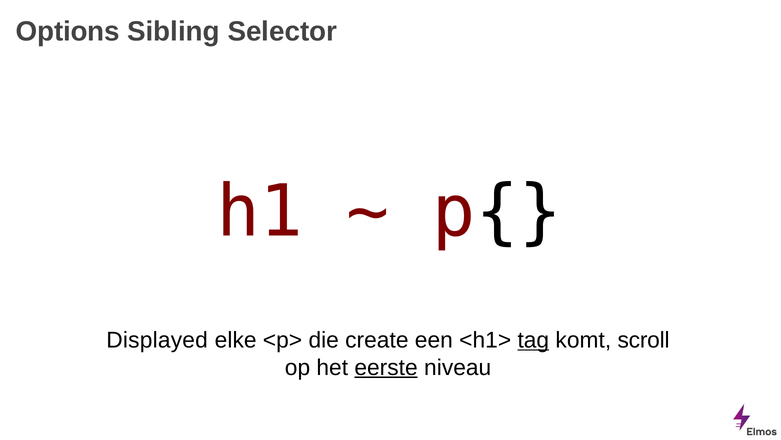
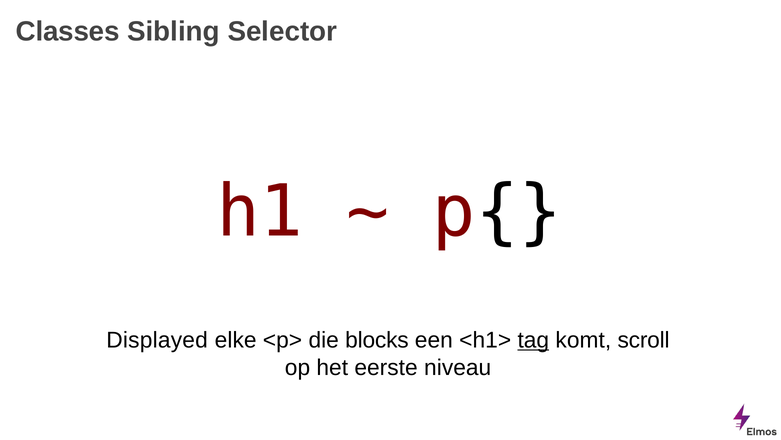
Options: Options -> Classes (68, 32)
create: create -> blocks (377, 340)
eerste underline: present -> none (386, 367)
